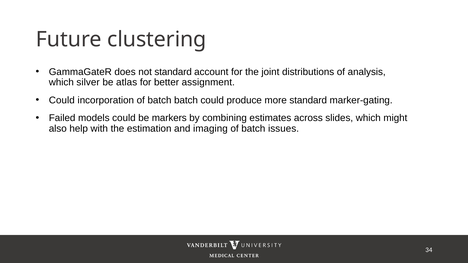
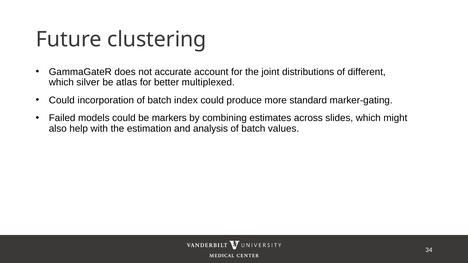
not standard: standard -> accurate (173, 72)
analysis: analysis -> different (367, 72)
assignment: assignment -> multiplexed (208, 82)
batch batch: batch -> index (186, 100)
imaging: imaging -> analysis (211, 129)
issues: issues -> values (284, 129)
